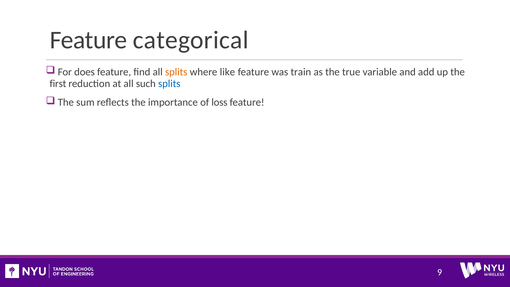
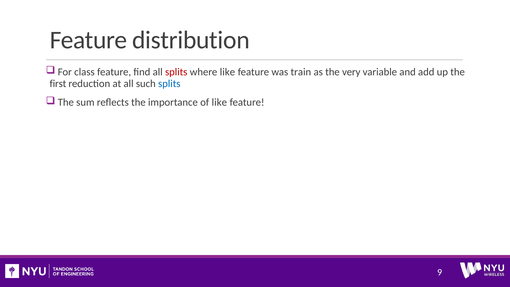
categorical: categorical -> distribution (191, 40)
does: does -> class (84, 72)
splits colour: orange -> red (176, 72)
true: true -> very (351, 72)
of loss: loss -> like (219, 102)
